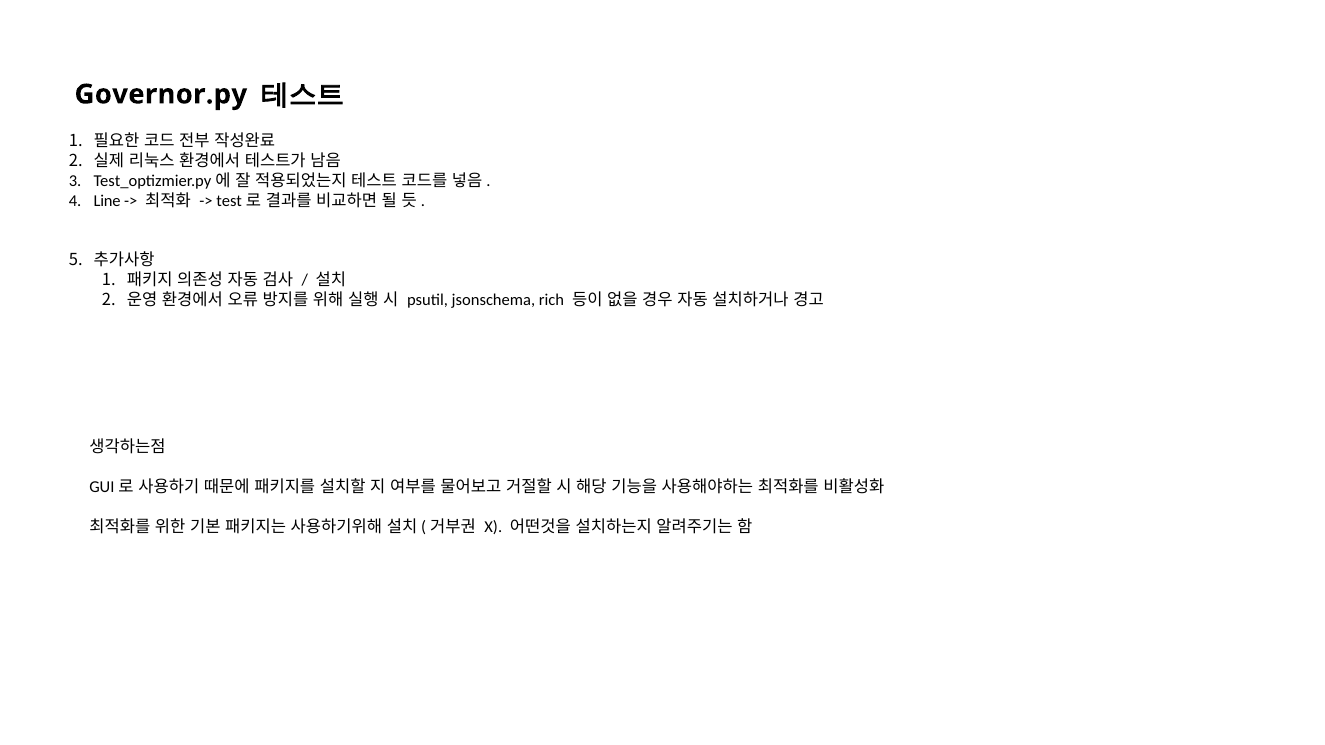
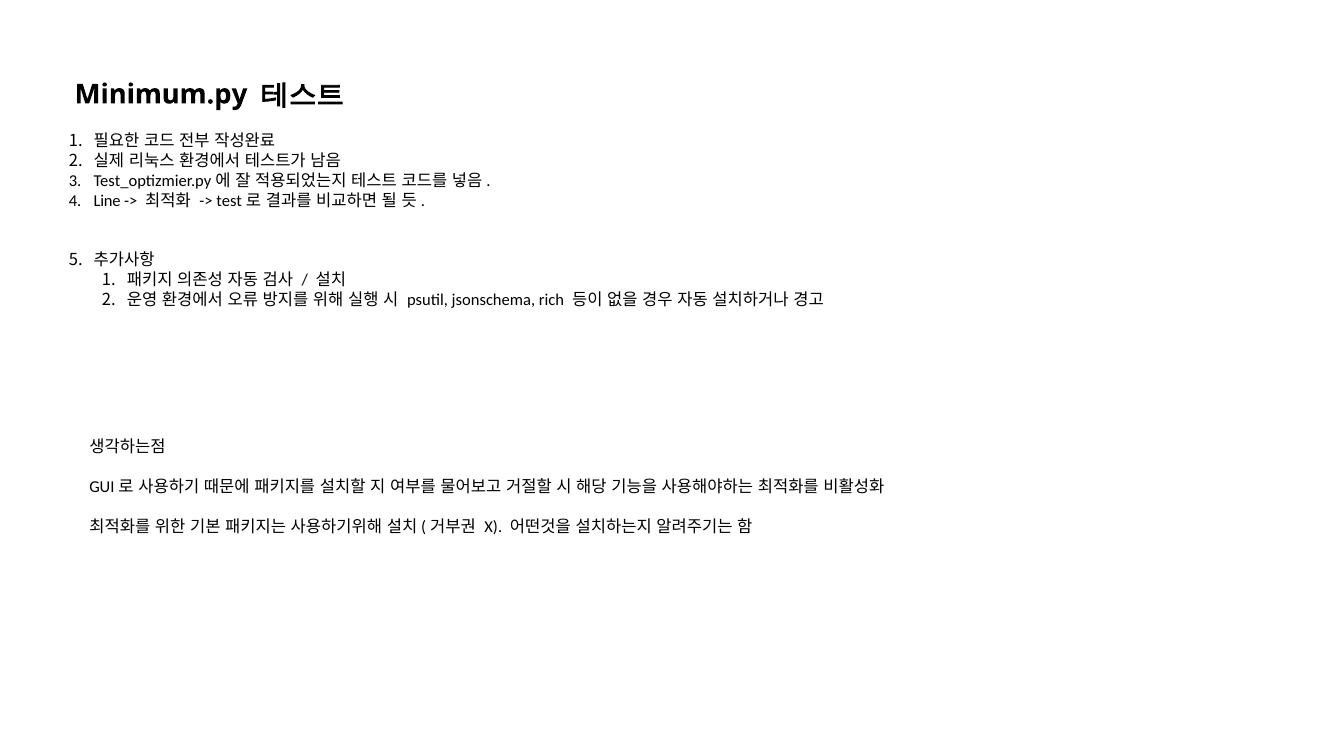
Governor.py: Governor.py -> Minimum.py (161, 94)
